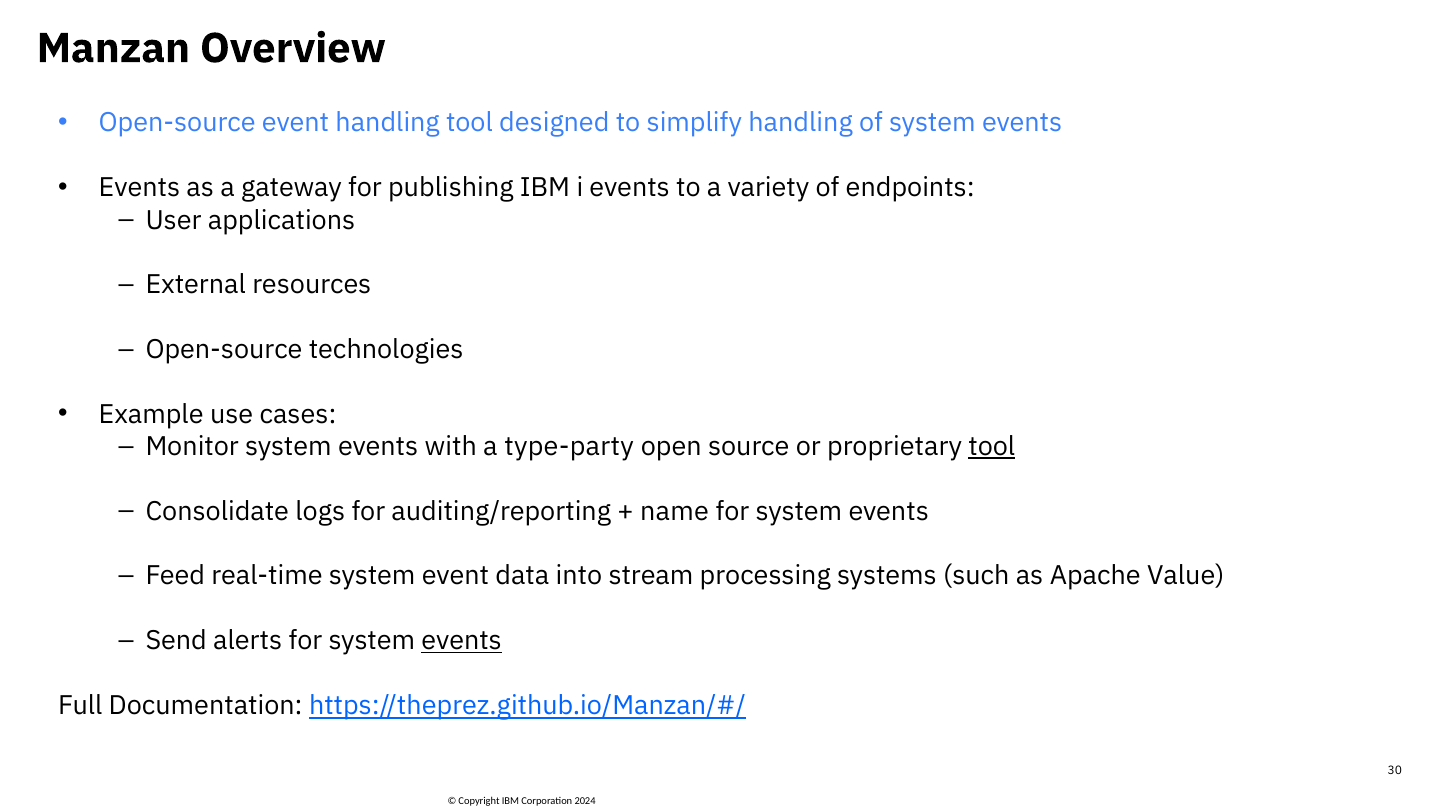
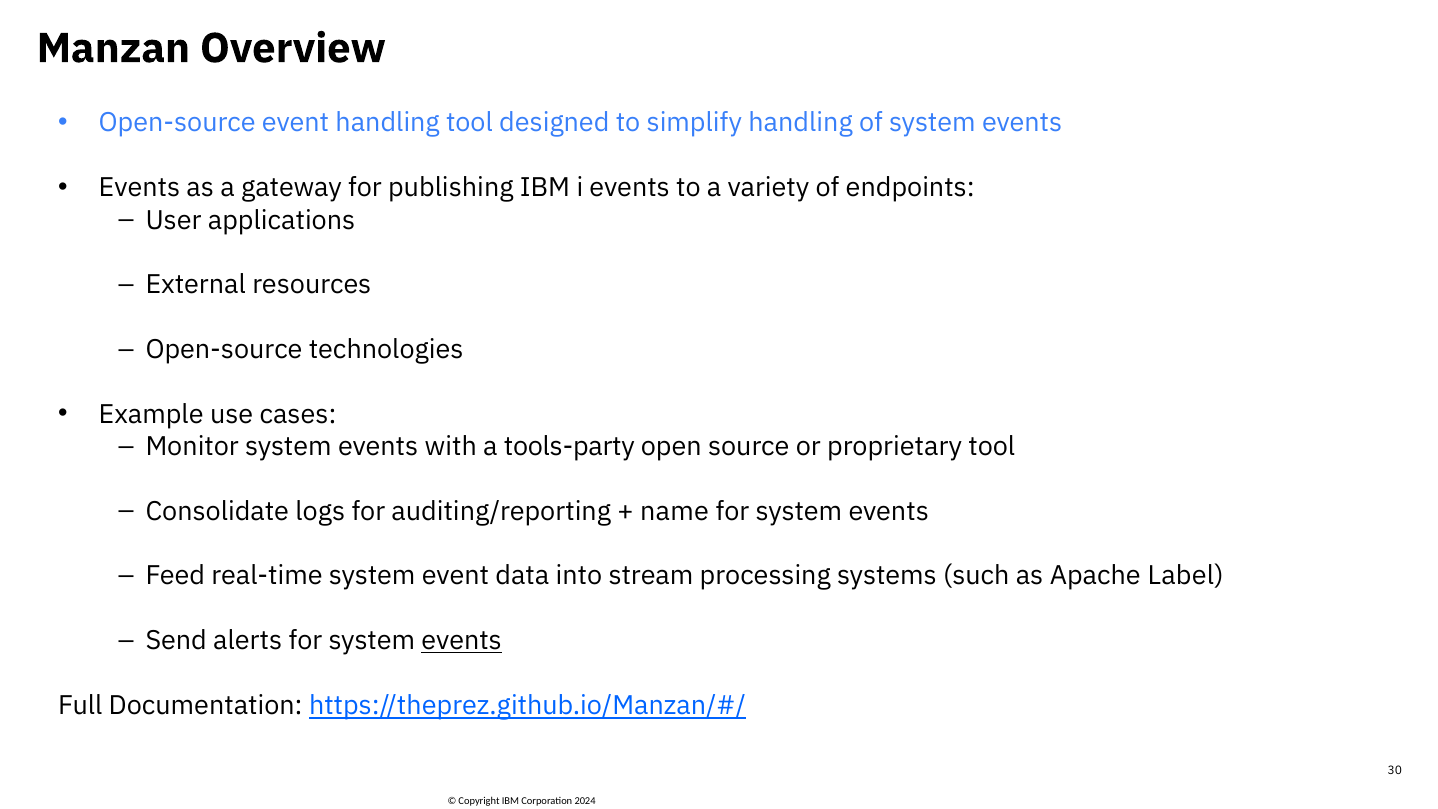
type-party: type-party -> tools-party (569, 447)
tool underline: present -> none (992, 447)
Value: Value -> Label (1186, 576)
